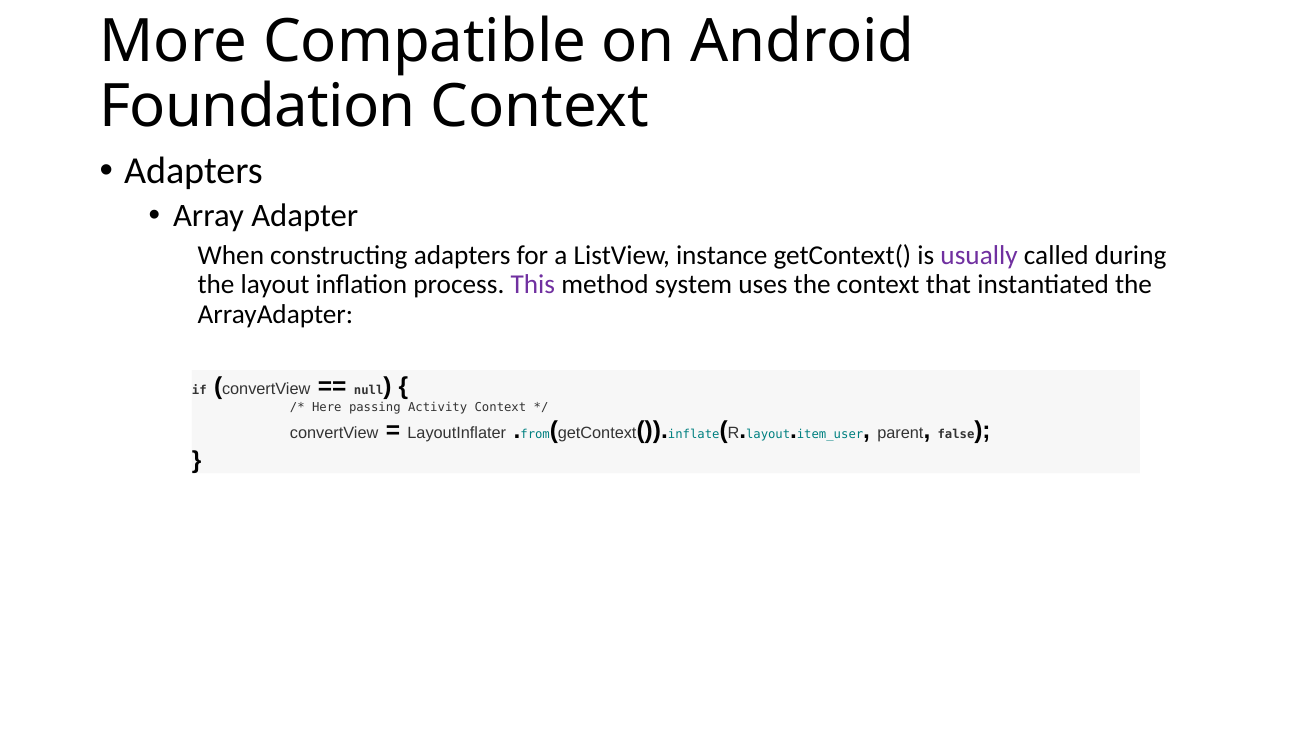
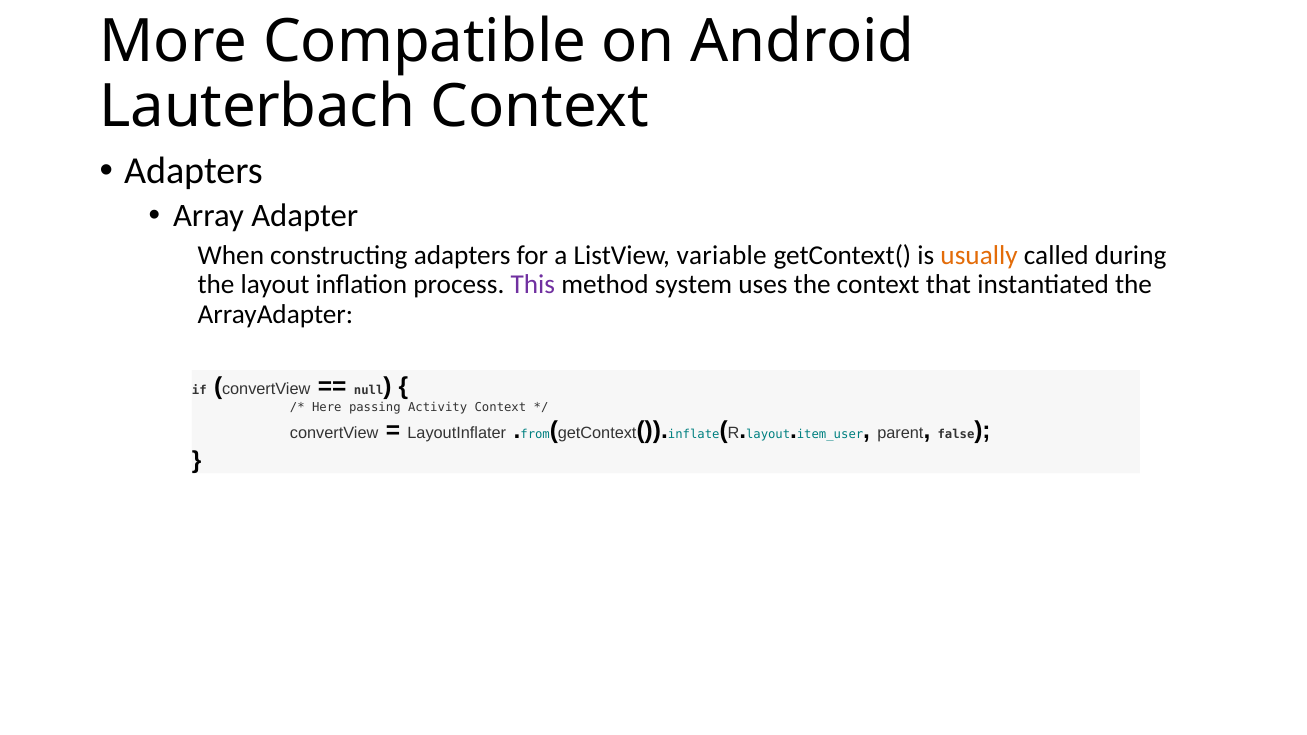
Foundation: Foundation -> Lauterbach (257, 107)
instance: instance -> variable (722, 255)
usually colour: purple -> orange (979, 255)
